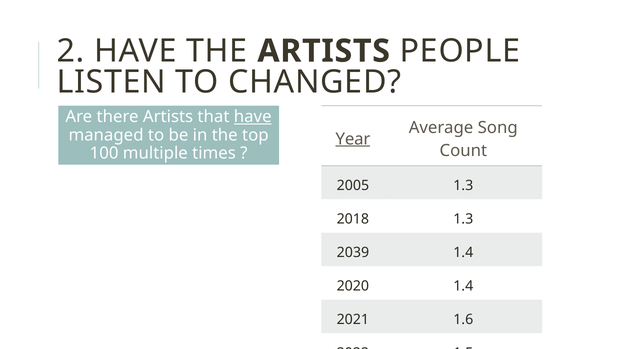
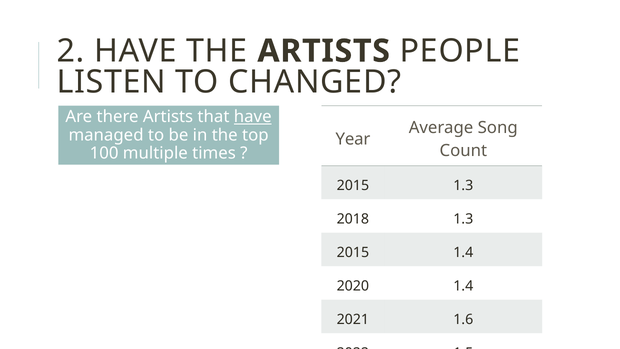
Year underline: present -> none (353, 139)
2005: 2005 -> 2015 (353, 185)
2039: 2039 -> 2015 (353, 252)
